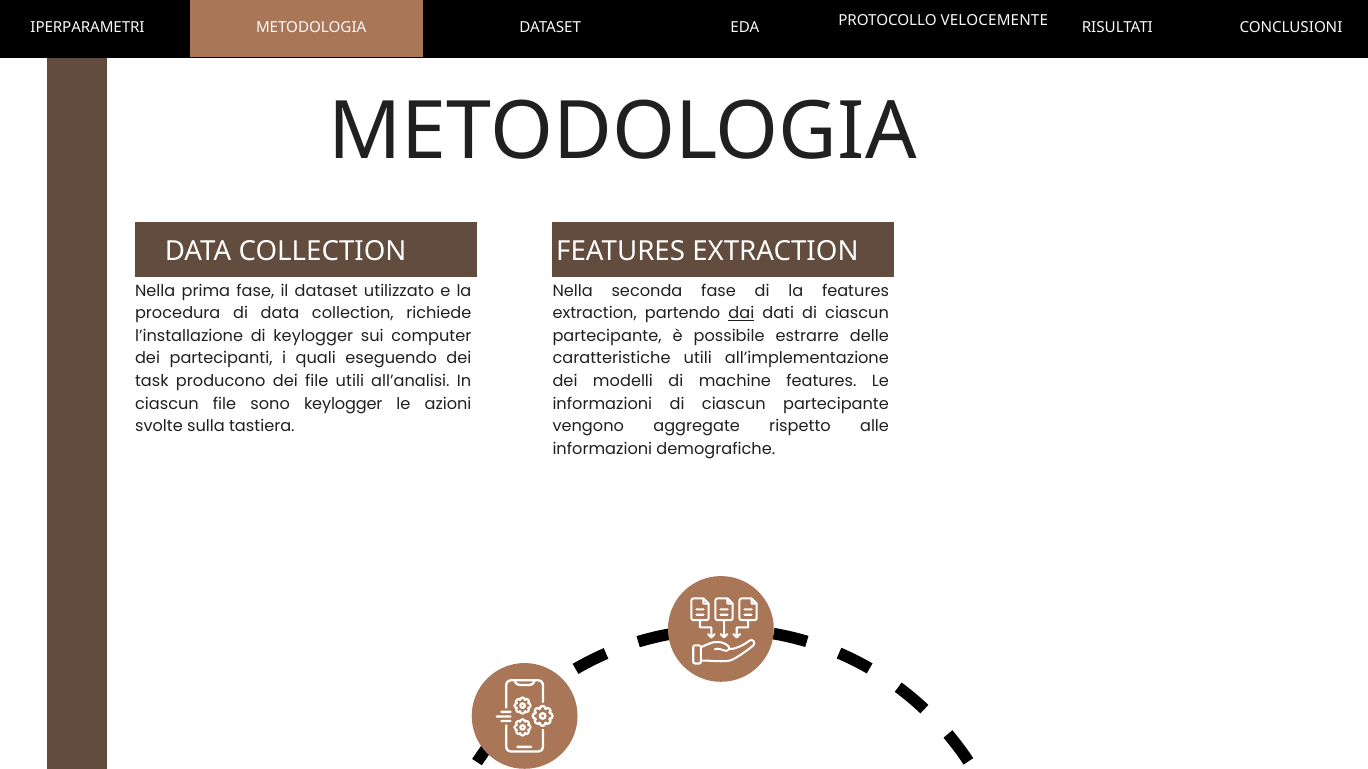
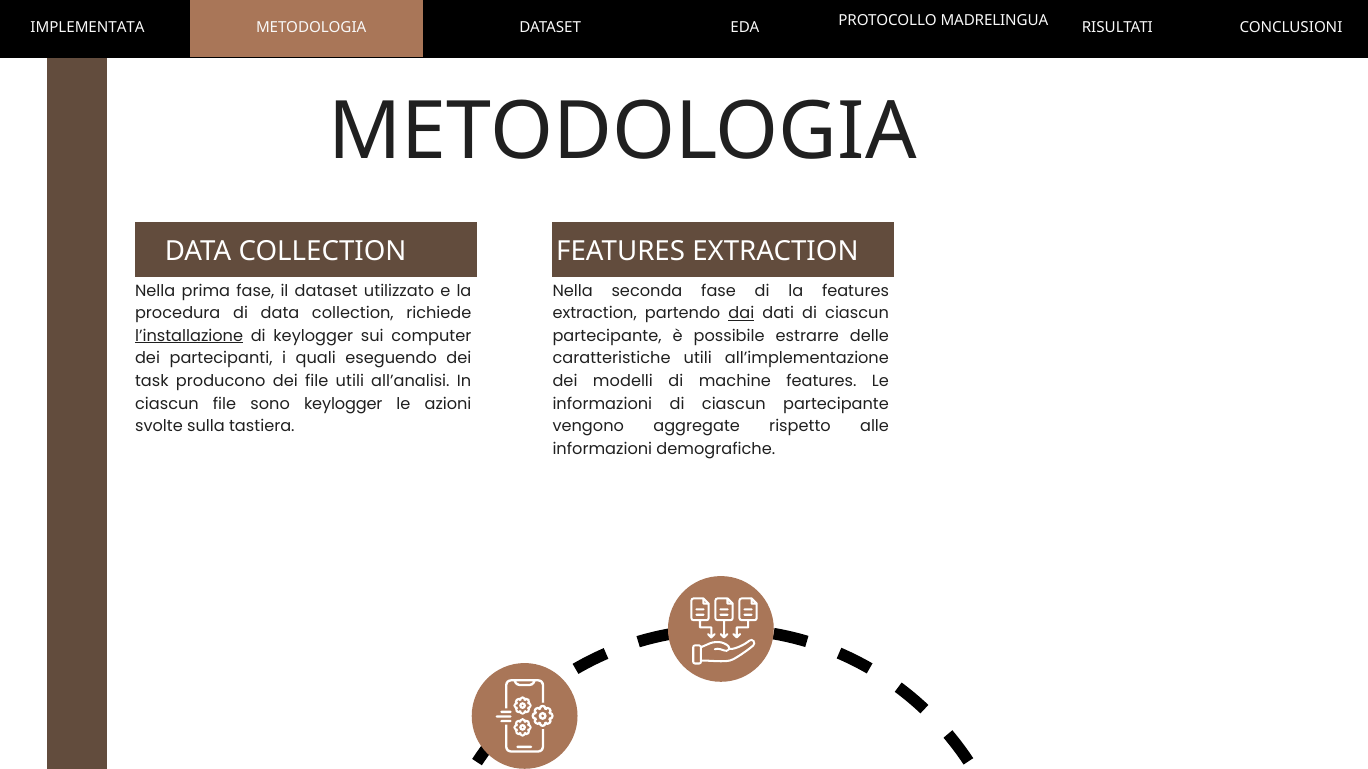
IPERPARAMETRI: IPERPARAMETRI -> IMPLEMENTATA (87, 27)
VELOCEMENTE: VELOCEMENTE -> MADRELINGUA (994, 20)
l’installazione underline: none -> present (189, 336)
